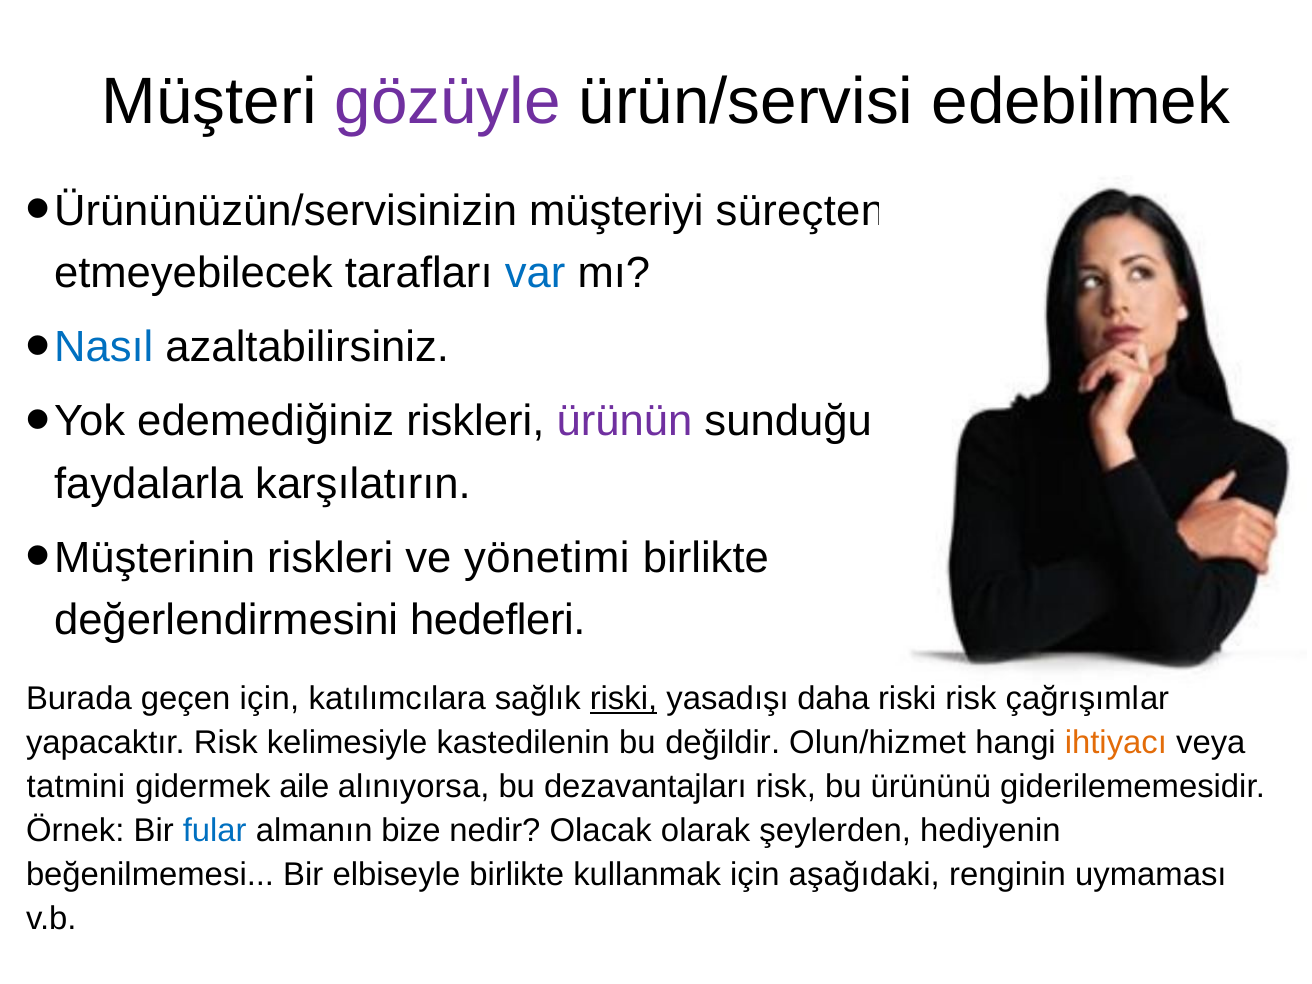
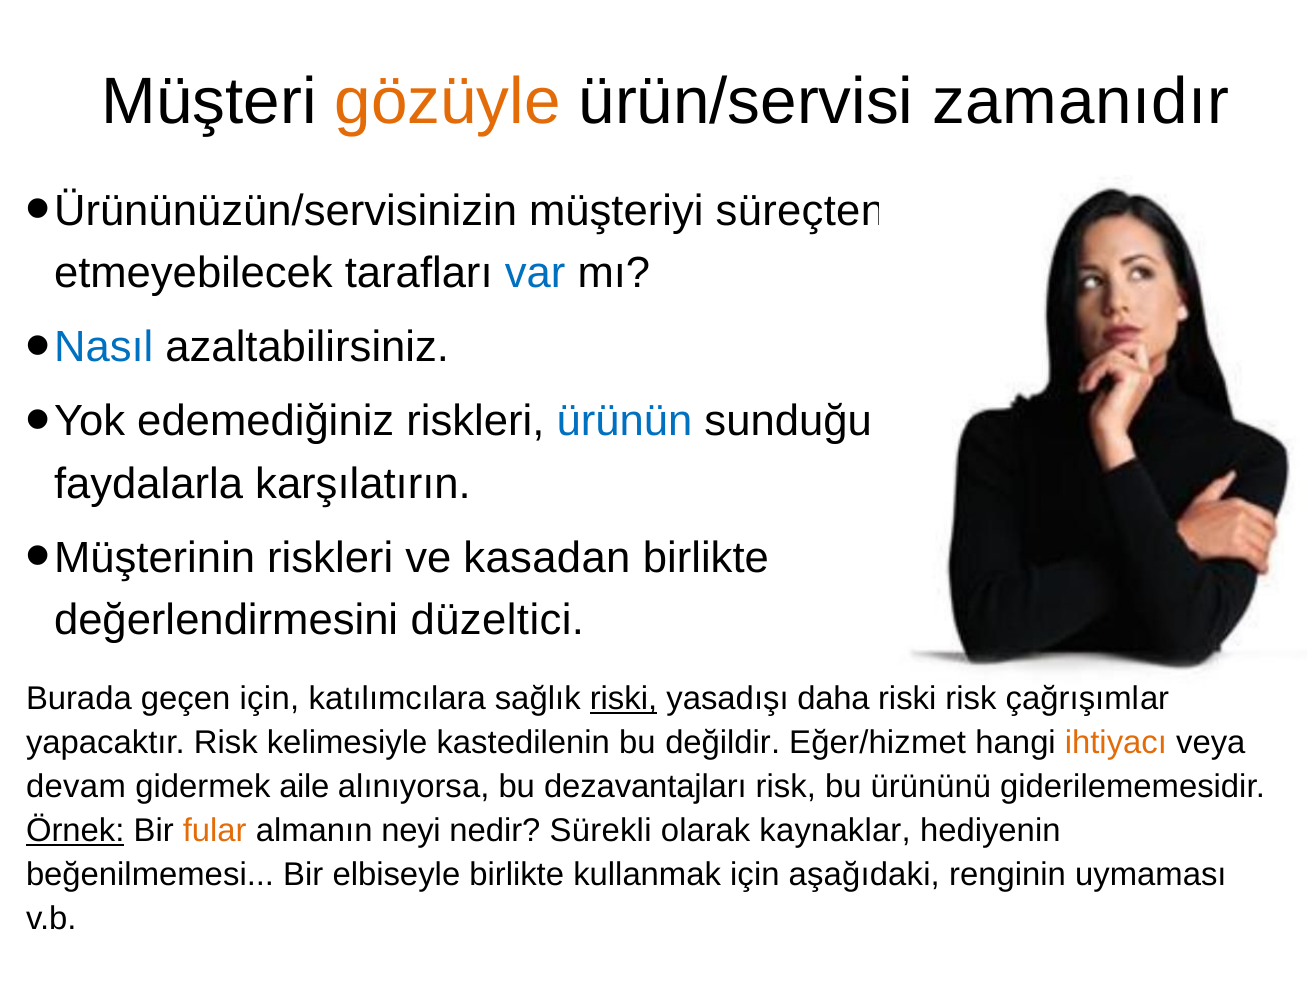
gözüyle colour: purple -> orange (448, 101)
edebilmek: edebilmek -> zamanıdır (1081, 101)
ürünün colour: purple -> blue (624, 422)
yönetimi: yönetimi -> kasadan (547, 558)
hedefleri: hedefleri -> düzeltici (497, 621)
Olun/hizmet: Olun/hizmet -> Eğer/hizmet (878, 743)
tatmini: tatmini -> devam (76, 787)
Örnek underline: none -> present (75, 831)
fular colour: blue -> orange (215, 831)
bize: bize -> neyi (411, 831)
Olacak: Olacak -> Sürekli (601, 831)
şeylerden: şeylerden -> kaynaklar (835, 831)
